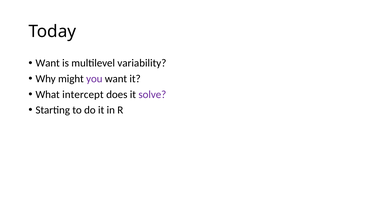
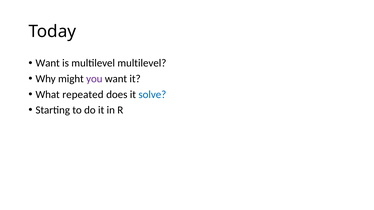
multilevel variability: variability -> multilevel (142, 63)
intercept: intercept -> repeated (83, 95)
solve colour: purple -> blue (152, 95)
